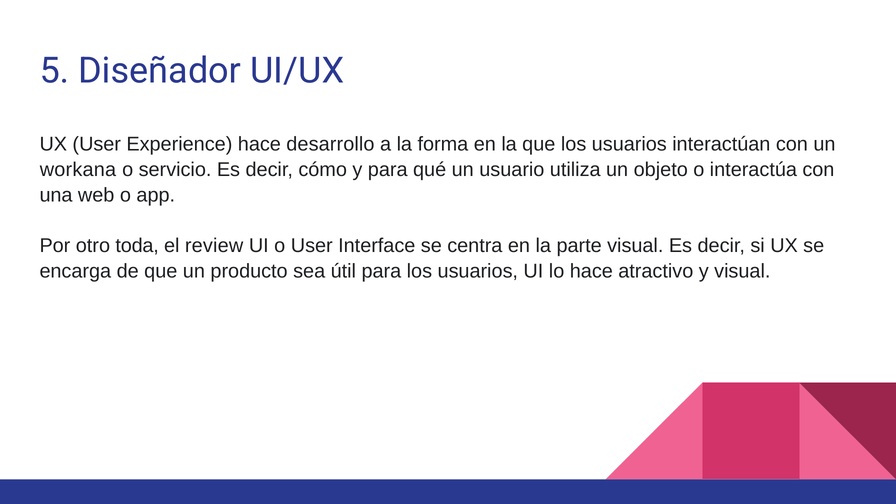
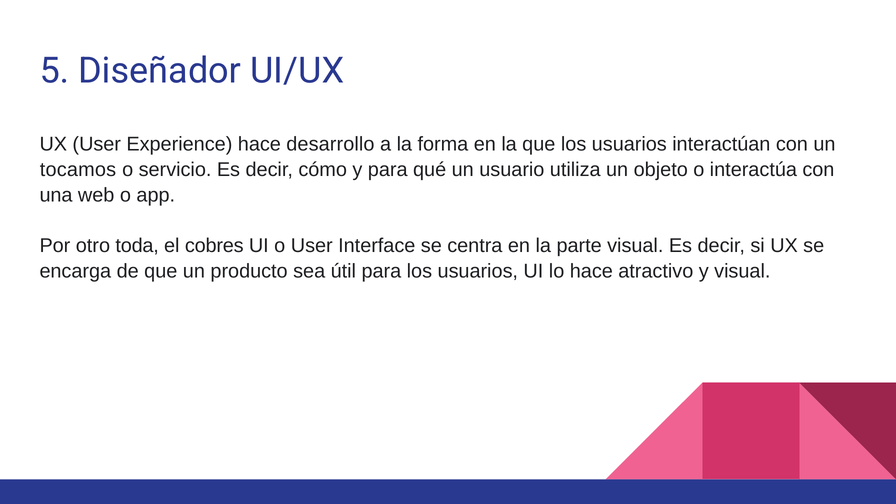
workana: workana -> tocamos (78, 170)
review: review -> cobres (214, 246)
